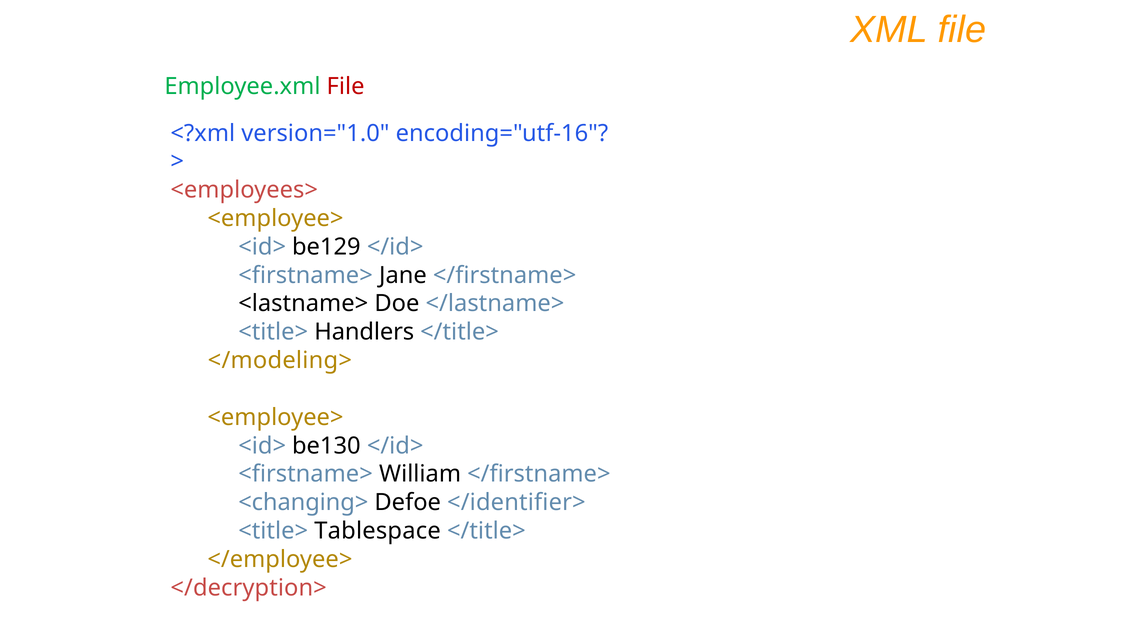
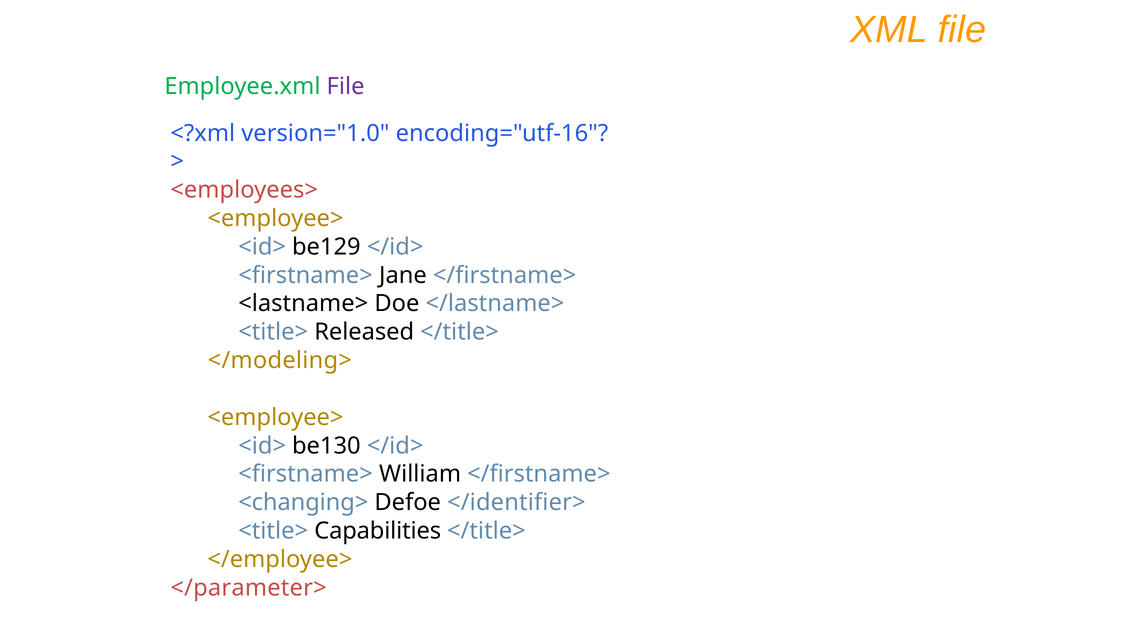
File colour: red -> purple (346, 87)
Handlers: Handlers -> Released (364, 332)
Tablespace: Tablespace -> Capabilities (378, 531)
</decryption>: </decryption> -> </parameter> (249, 588)
